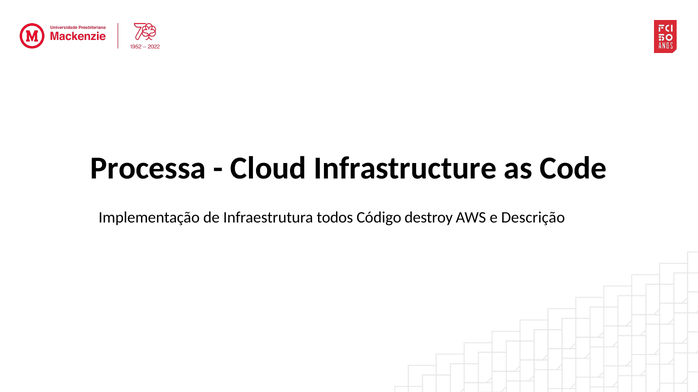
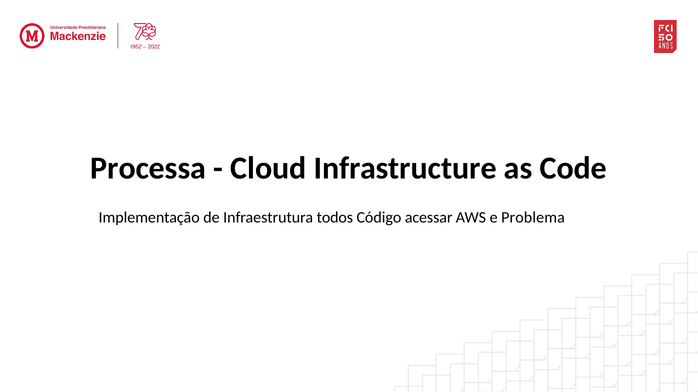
destroy: destroy -> acessar (429, 218)
Descrição: Descrição -> Problema (533, 218)
